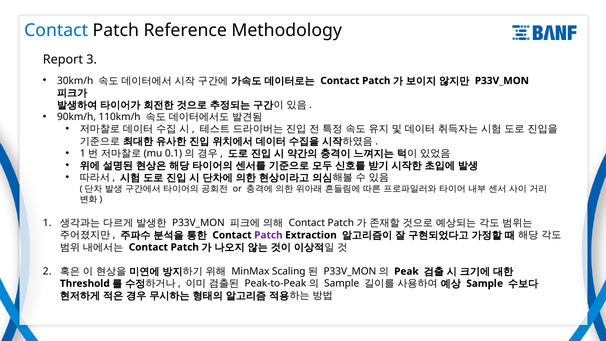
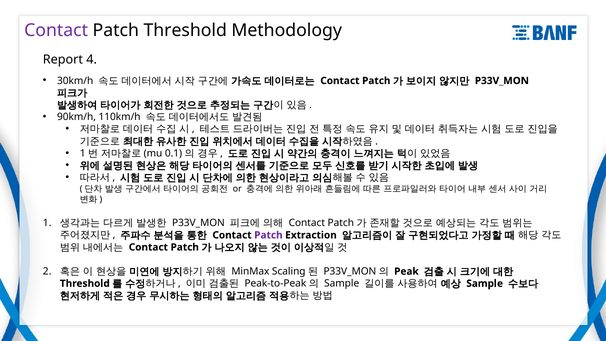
Contact colour: blue -> purple (56, 31)
Patch Reference: Reference -> Threshold (185, 31)
3: 3 -> 4 (92, 60)
